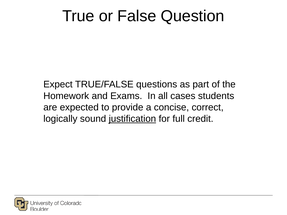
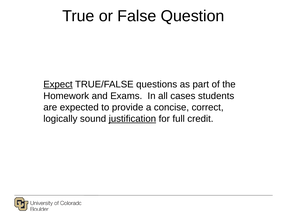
Expect underline: none -> present (58, 85)
